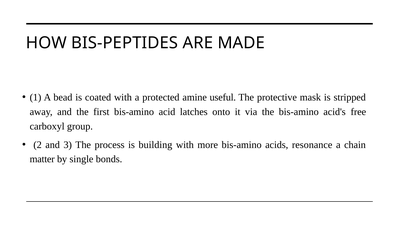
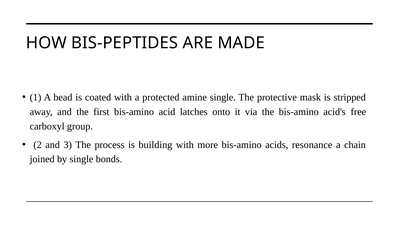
amine useful: useful -> single (223, 97)
matter: matter -> joined (42, 159)
